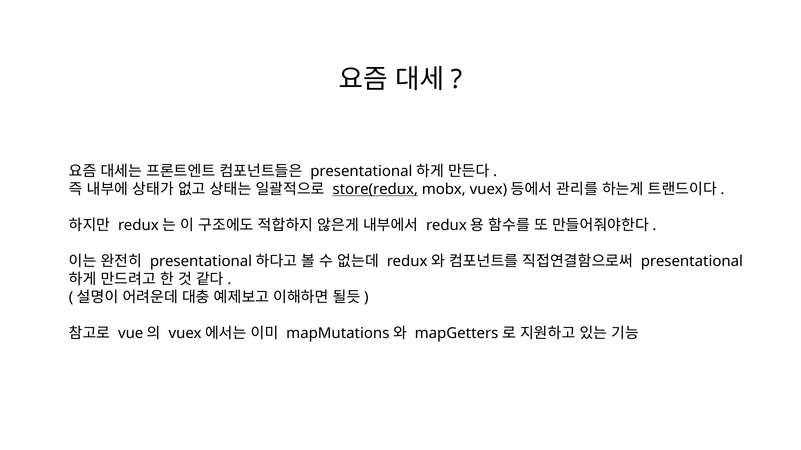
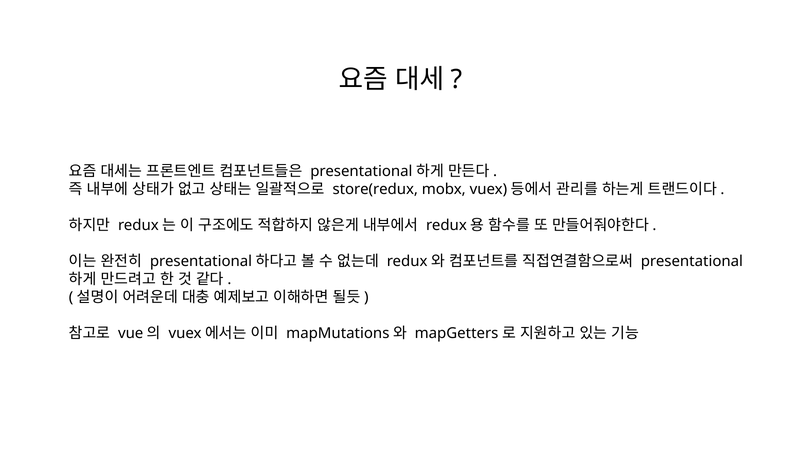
store(redux underline: present -> none (375, 190)
